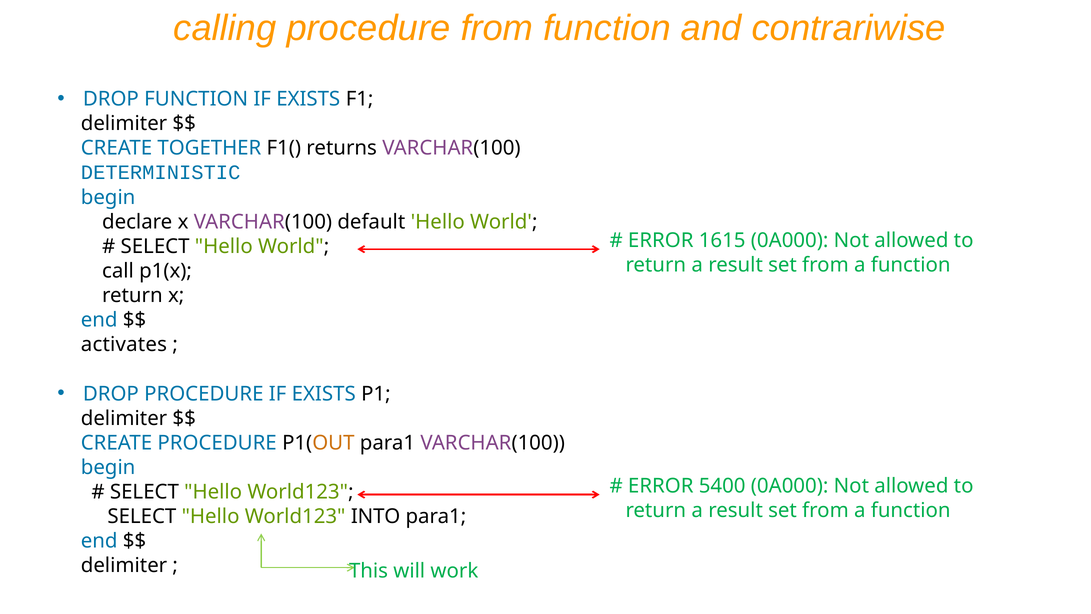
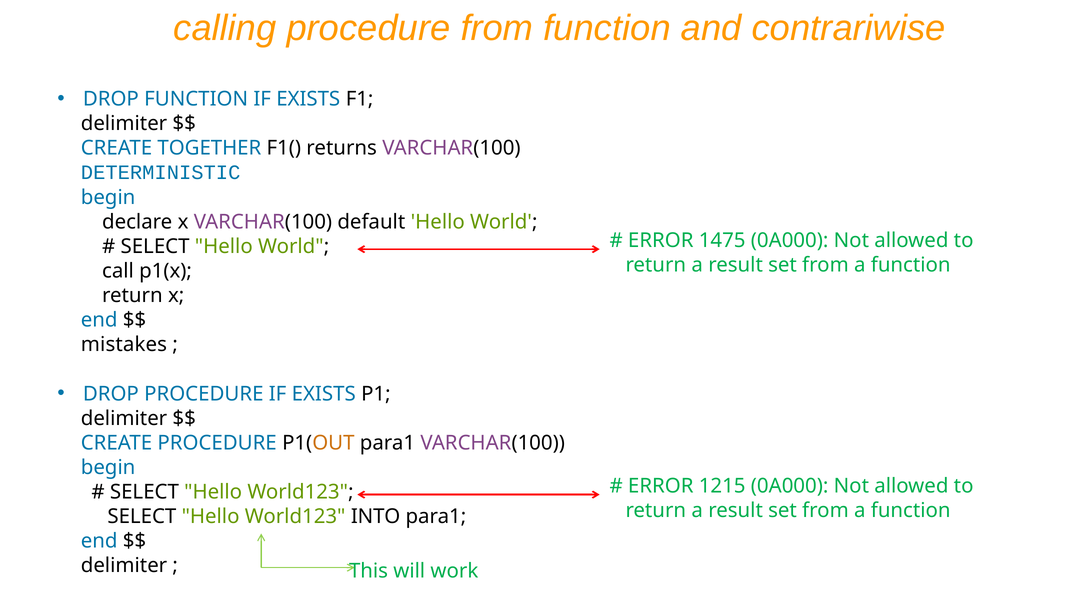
1615: 1615 -> 1475 (722, 240)
activates: activates -> mistakes (124, 344)
5400: 5400 -> 1215 (722, 486)
